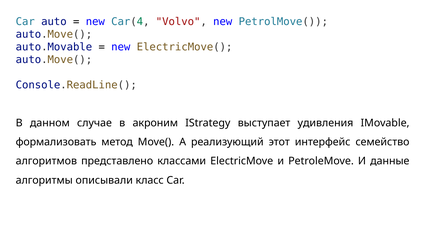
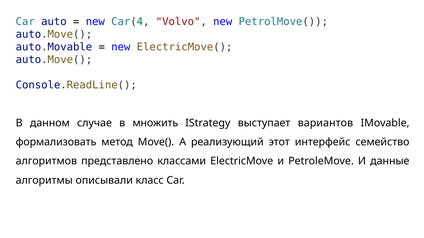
акроним: акроним -> множить (155, 123)
удивления: удивления -> вариантов (325, 123)
